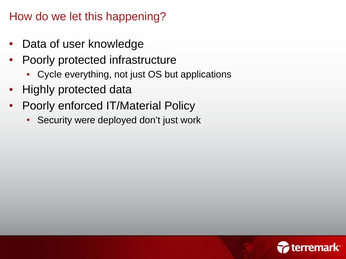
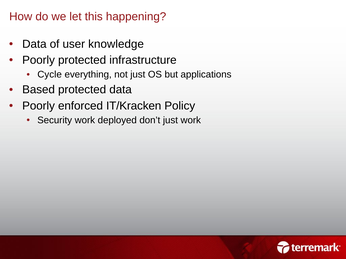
Highly: Highly -> Based (39, 90)
IT/Material: IT/Material -> IT/Kracken (134, 106)
Security were: were -> work (85, 120)
